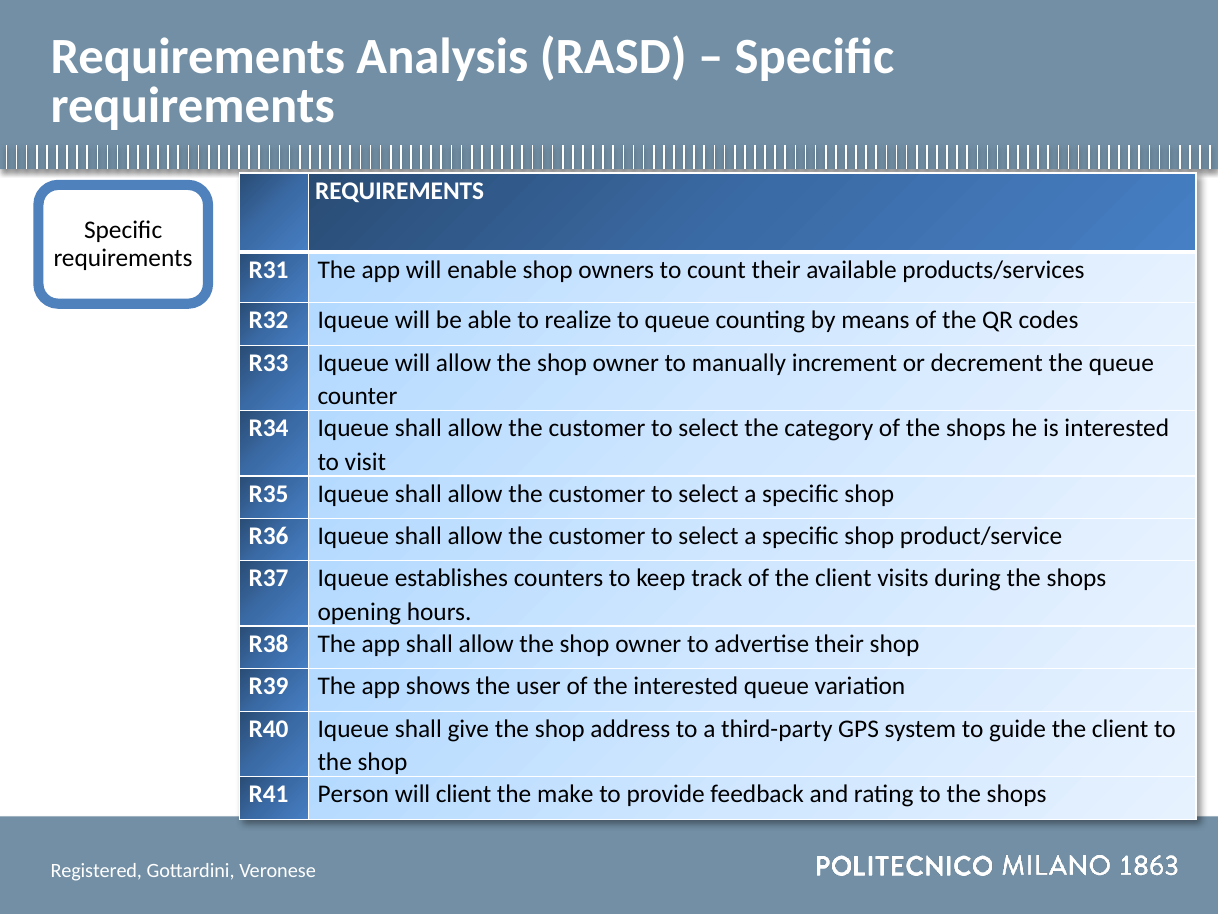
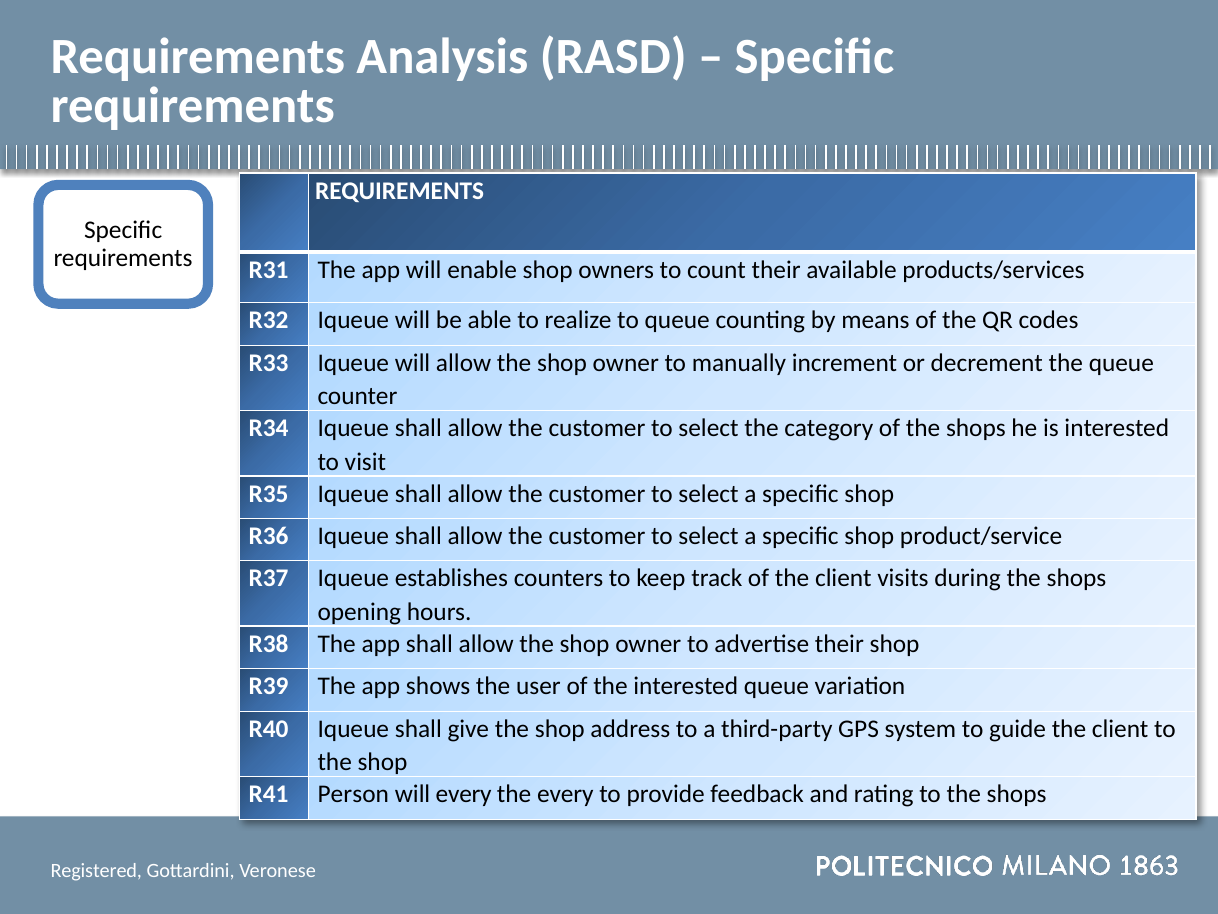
will client: client -> every (464, 794)
the make: make -> every (565, 794)
